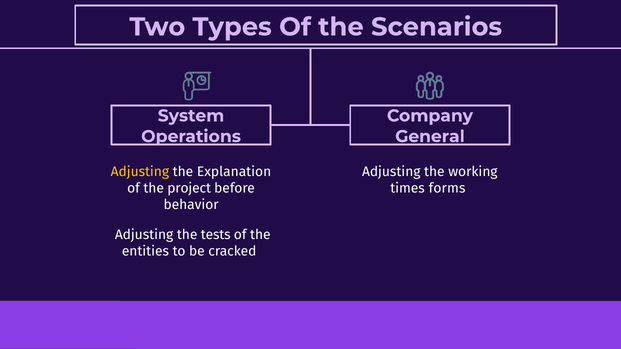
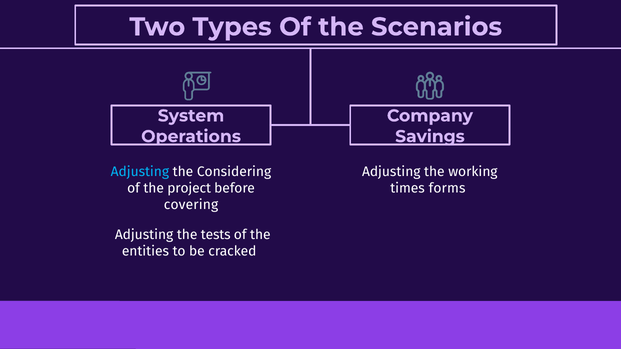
General: General -> Savings (430, 137)
Adjusting colour: yellow -> light blue (140, 172)
Explanation: Explanation -> Considering (234, 172)
behavior: behavior -> covering (191, 205)
